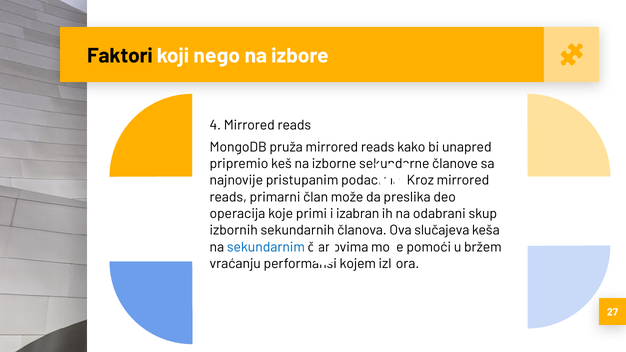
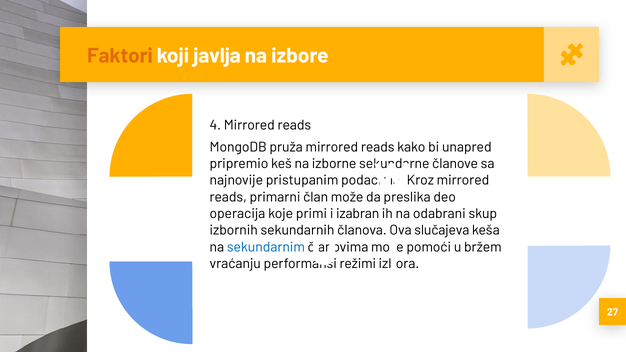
Faktori colour: black -> orange (120, 56)
nego: nego -> javlja (217, 56)
kojem: kojem -> režimi (358, 264)
